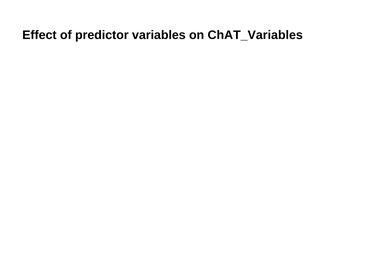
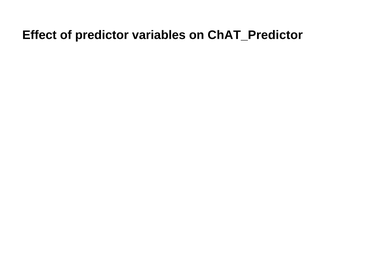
ChAT_Variables: ChAT_Variables -> ChAT_Predictor (255, 35)
